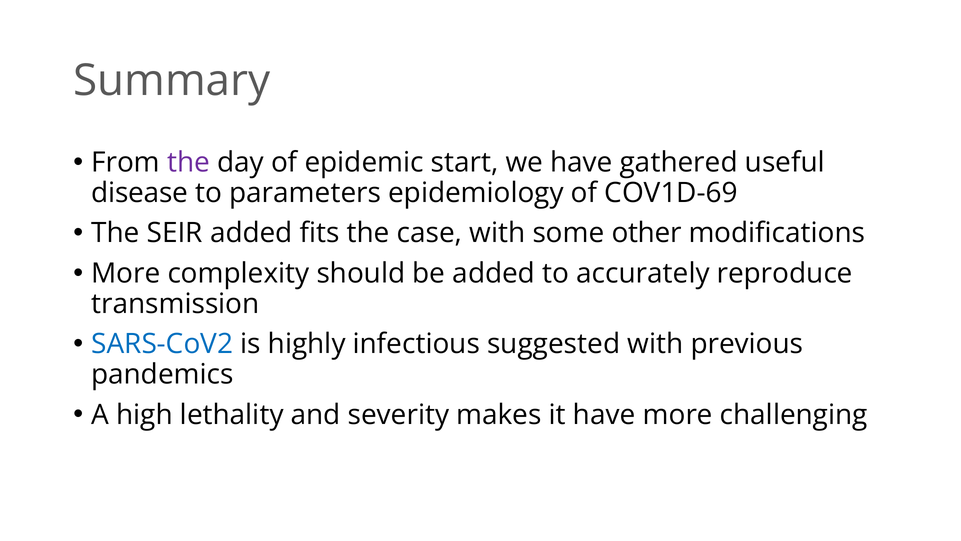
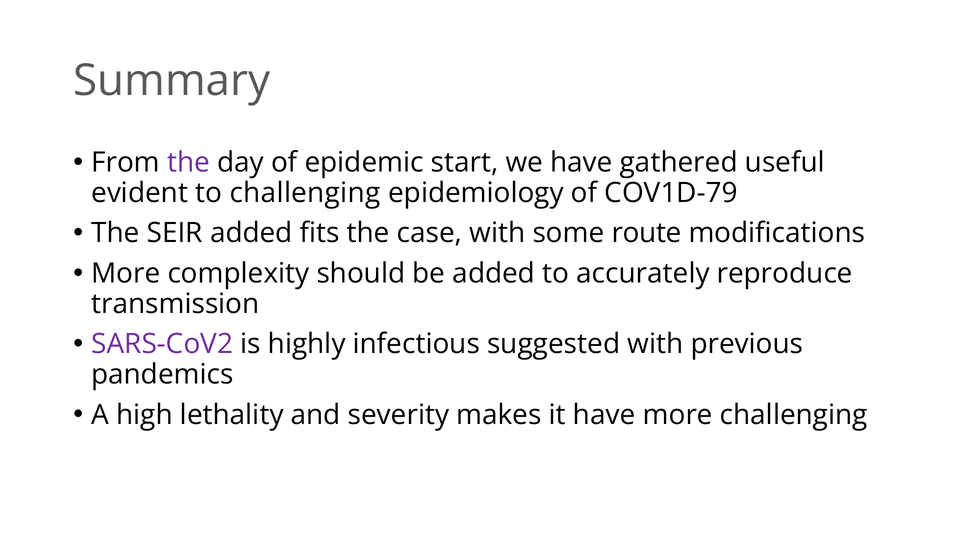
disease: disease -> evident (140, 193)
to parameters: parameters -> challenging (305, 193)
COV1D-69: COV1D-69 -> COV1D-79 (671, 193)
other: other -> route (647, 233)
SARS-CoV2 colour: blue -> purple (162, 344)
